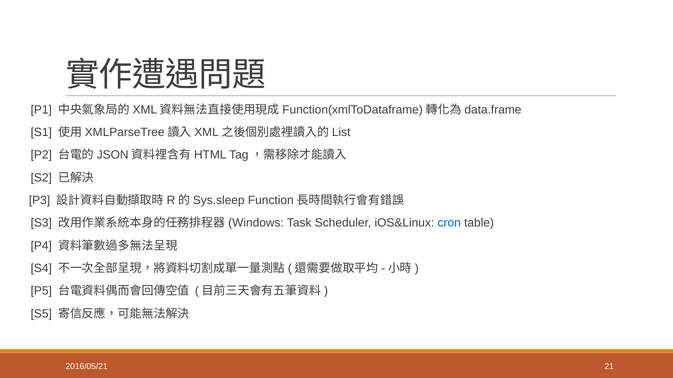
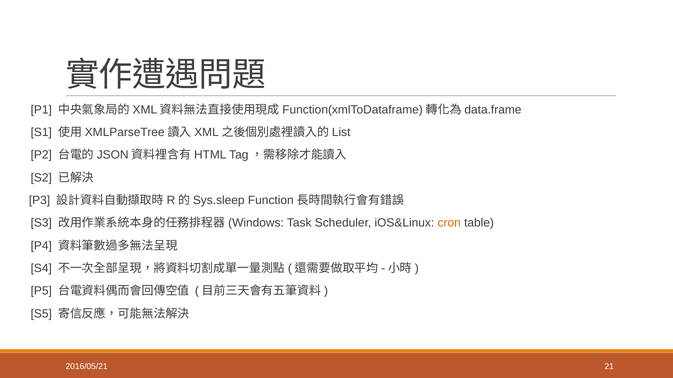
cron colour: blue -> orange (449, 223)
